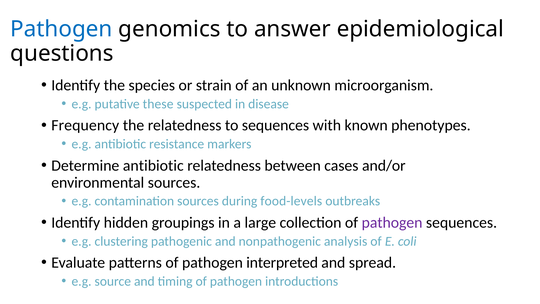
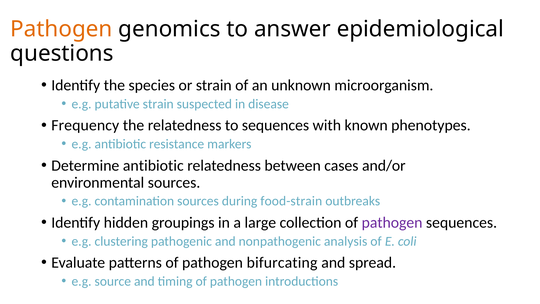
Pathogen colour: blue -> orange (61, 29)
putative these: these -> strain (158, 104)
food-levels: food-levels -> food-strain (291, 201)
interpreted: interpreted -> bifurcating (282, 262)
